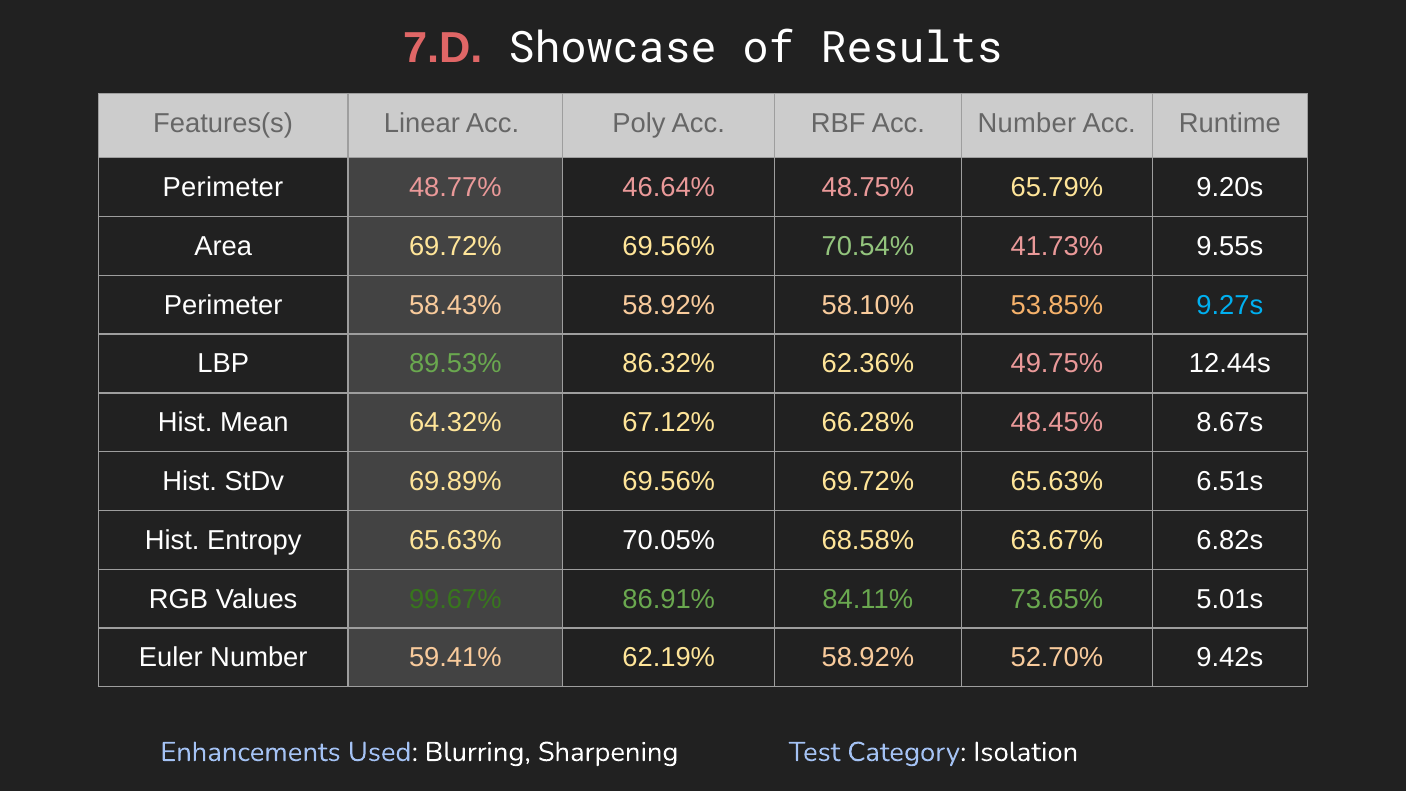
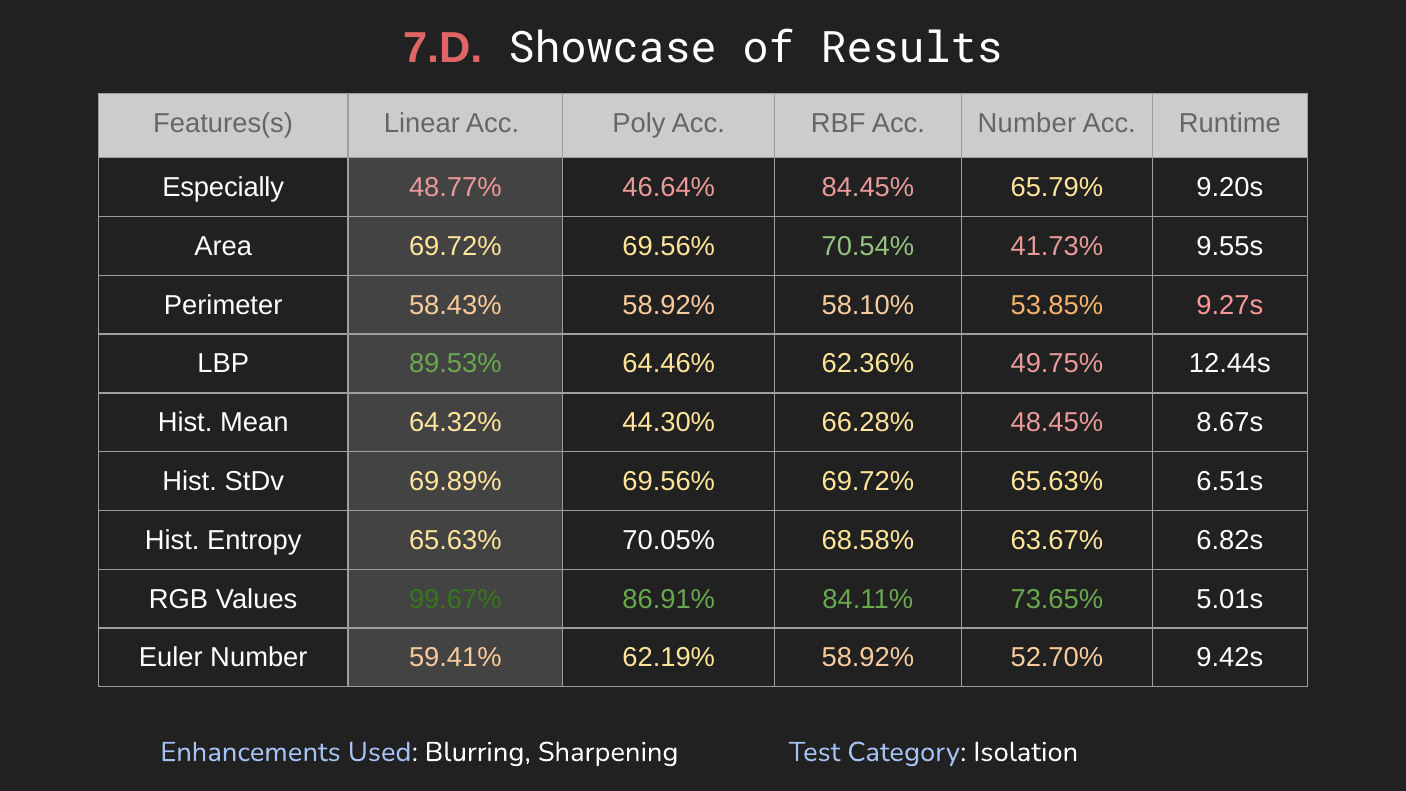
Perimeter: Perimeter -> Especially (223, 188)
48.75%: 48.75% -> 84.45% (868, 188)
9.27s colour: light blue -> pink (1230, 305)
86.32%: 86.32% -> 64.46% (669, 364)
67.12%: 67.12% -> 44.30% (669, 423)
